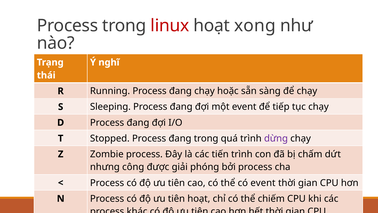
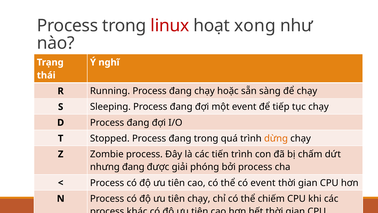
dừng colour: purple -> orange (276, 138)
nhưng công: công -> đang (133, 167)
tiên hoạt: hoạt -> chạy (199, 198)
